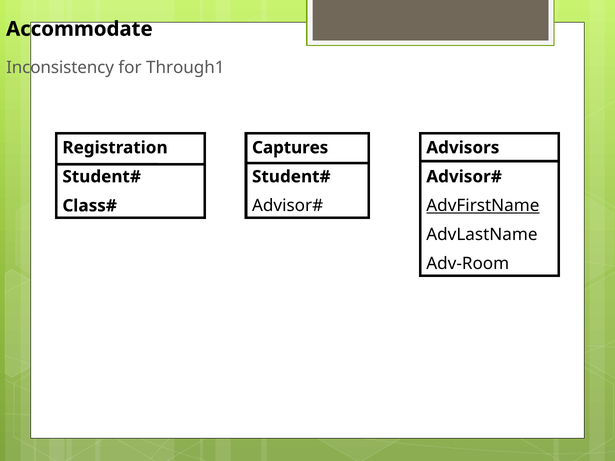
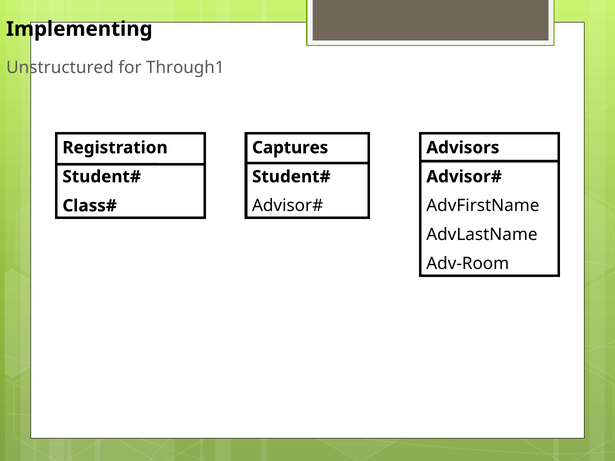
Accommodate: Accommodate -> Implementing (79, 29)
Inconsistency: Inconsistency -> Unstructured (60, 68)
AdvFirstName underline: present -> none (483, 206)
